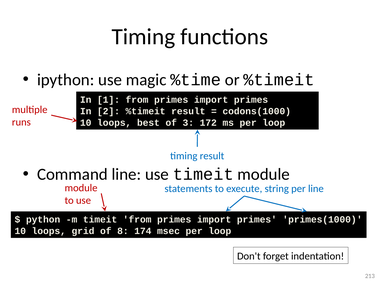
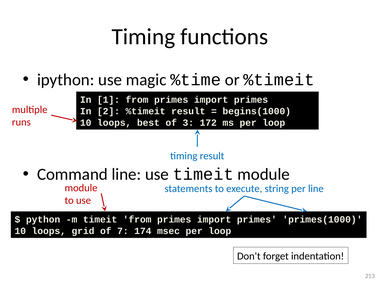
codons(1000: codons(1000 -> begins(1000 (257, 111)
8: 8 -> 7 (123, 231)
